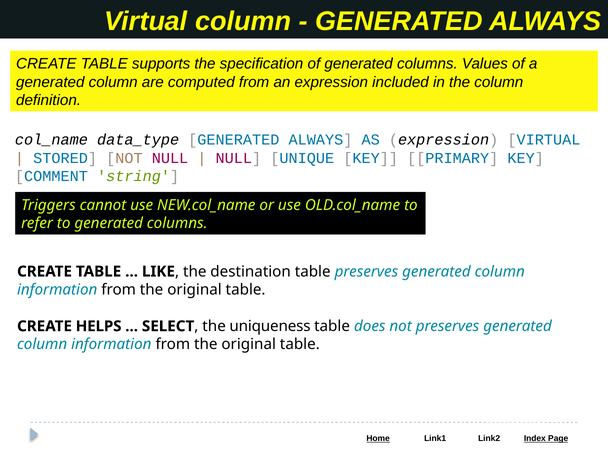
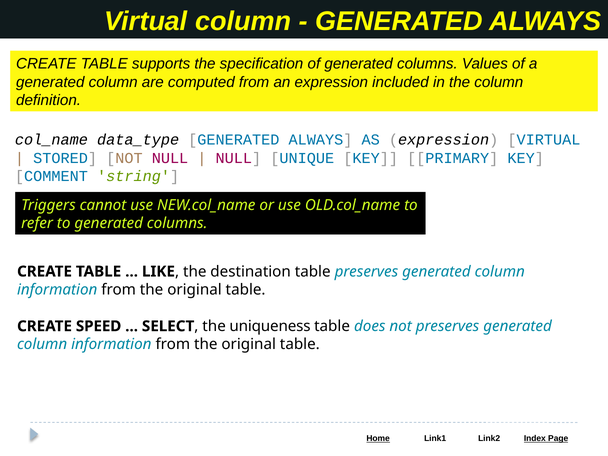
HELPS: HELPS -> SPEED (99, 326)
